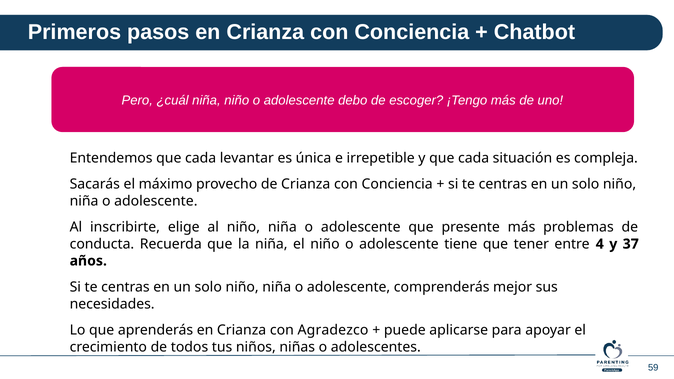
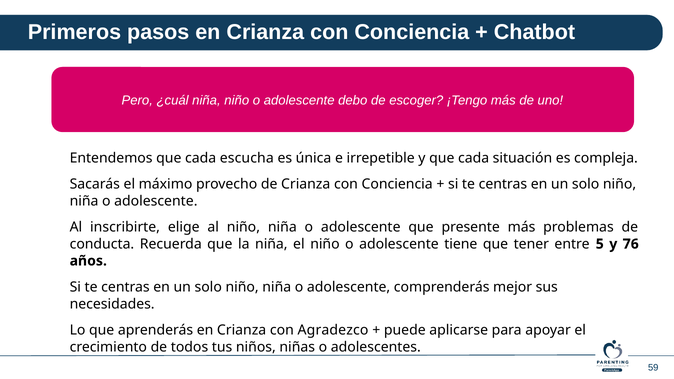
levantar: levantar -> escucha (247, 158)
4: 4 -> 5 (600, 244)
37: 37 -> 76 (631, 244)
